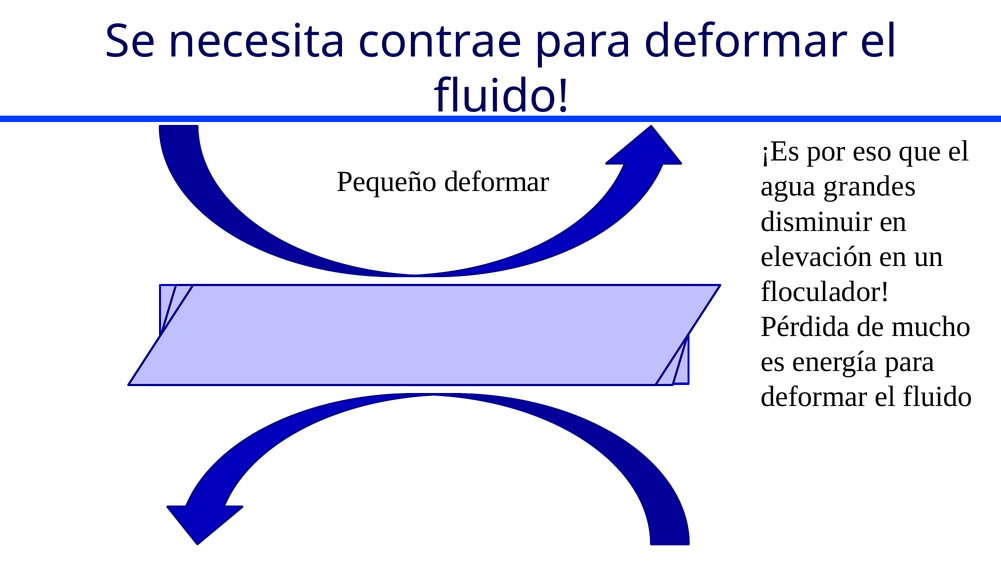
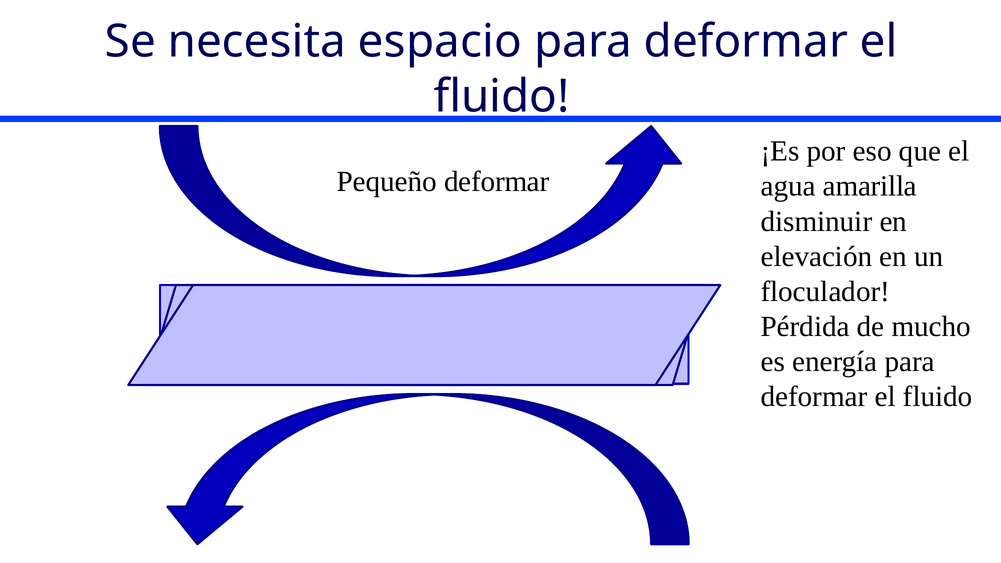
contrae: contrae -> espacio (440, 41)
grandes: grandes -> amarilla (870, 186)
